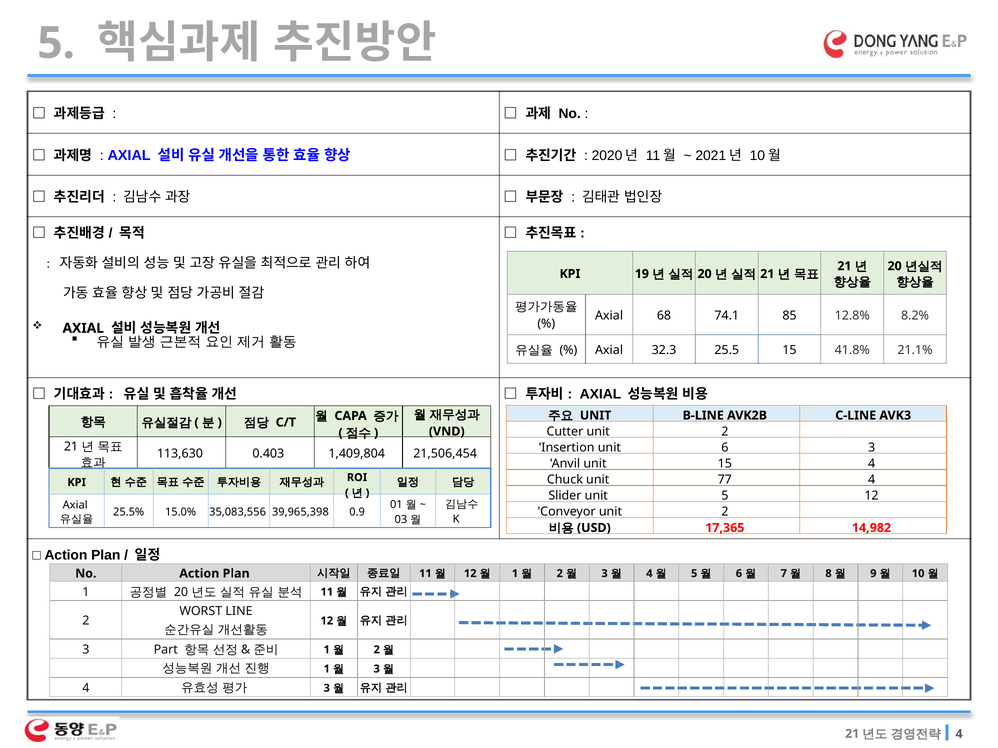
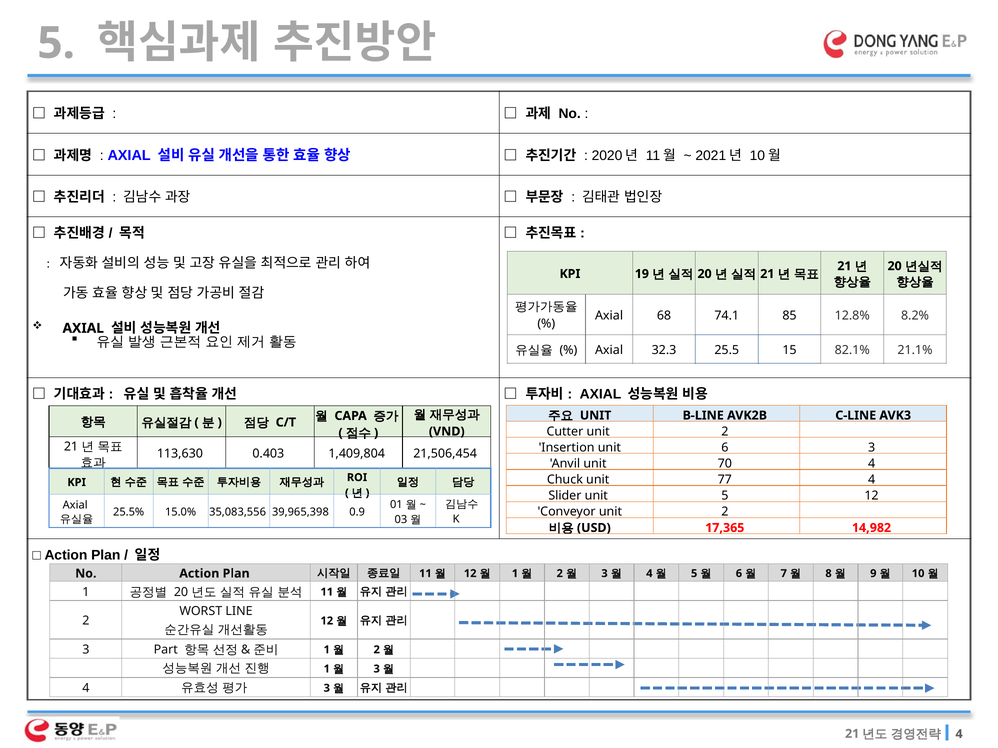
41.8%: 41.8% -> 82.1% (852, 351)
unit 15: 15 -> 70 (725, 464)
